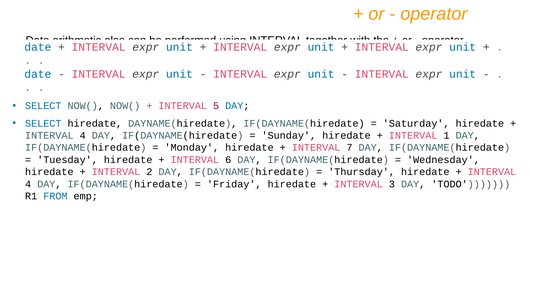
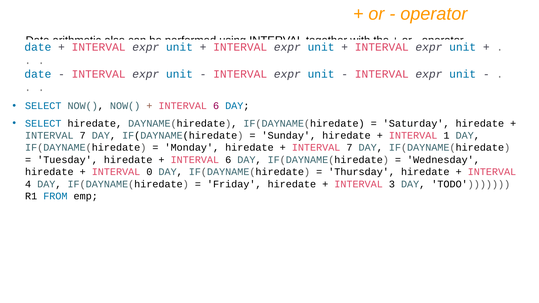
5: 5 -> 6 (216, 106)
4: 4 -> 7 (83, 136)
2: 2 -> 0 (149, 172)
